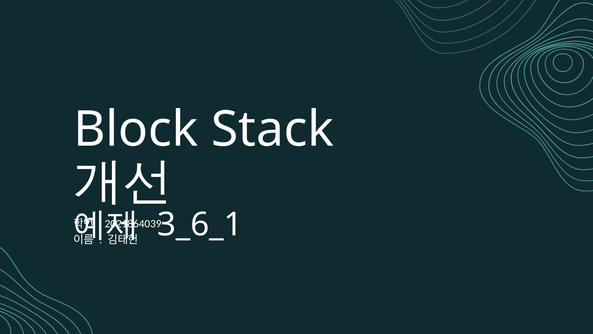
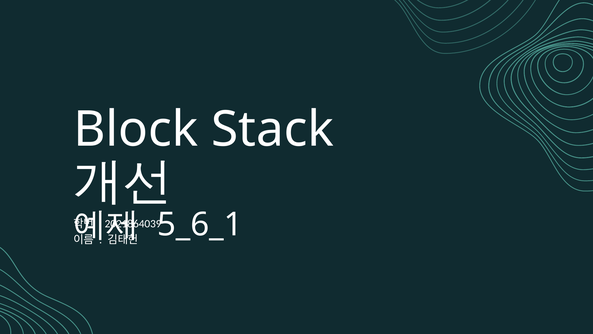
3_6_1: 3_6_1 -> 5_6_1 (200, 224)
